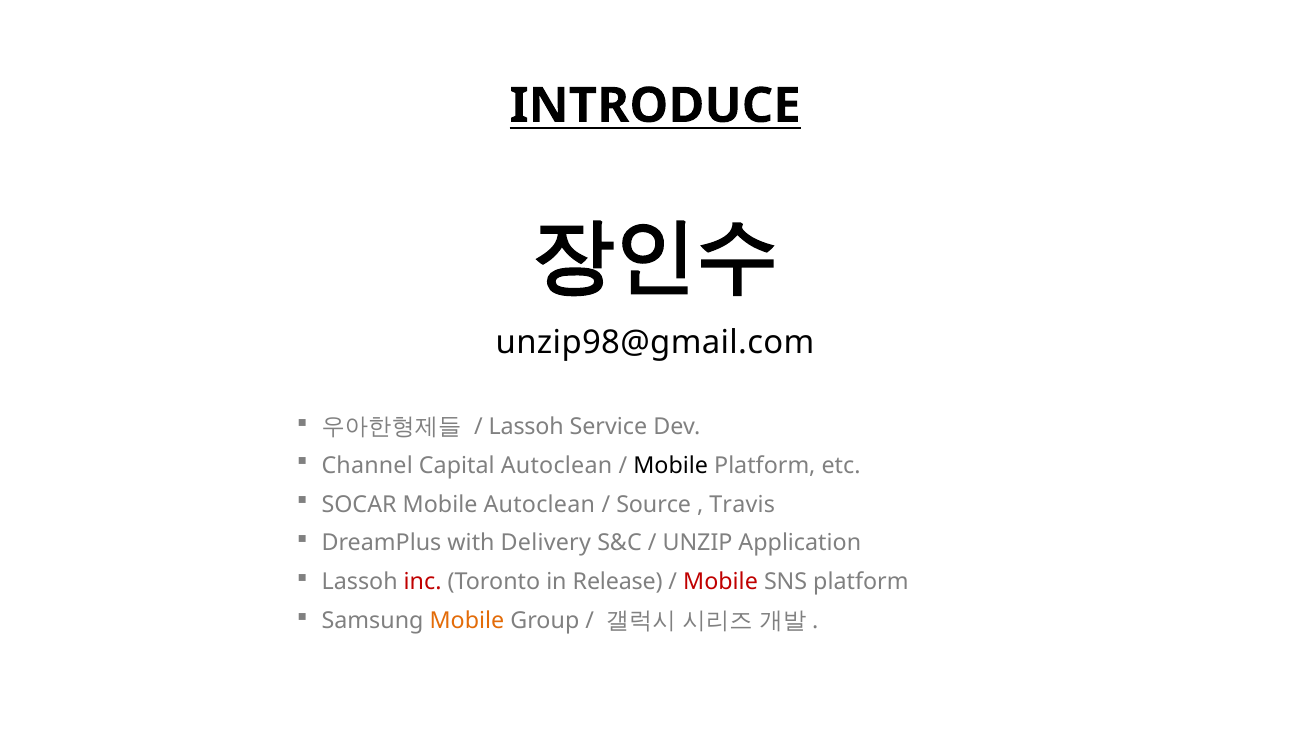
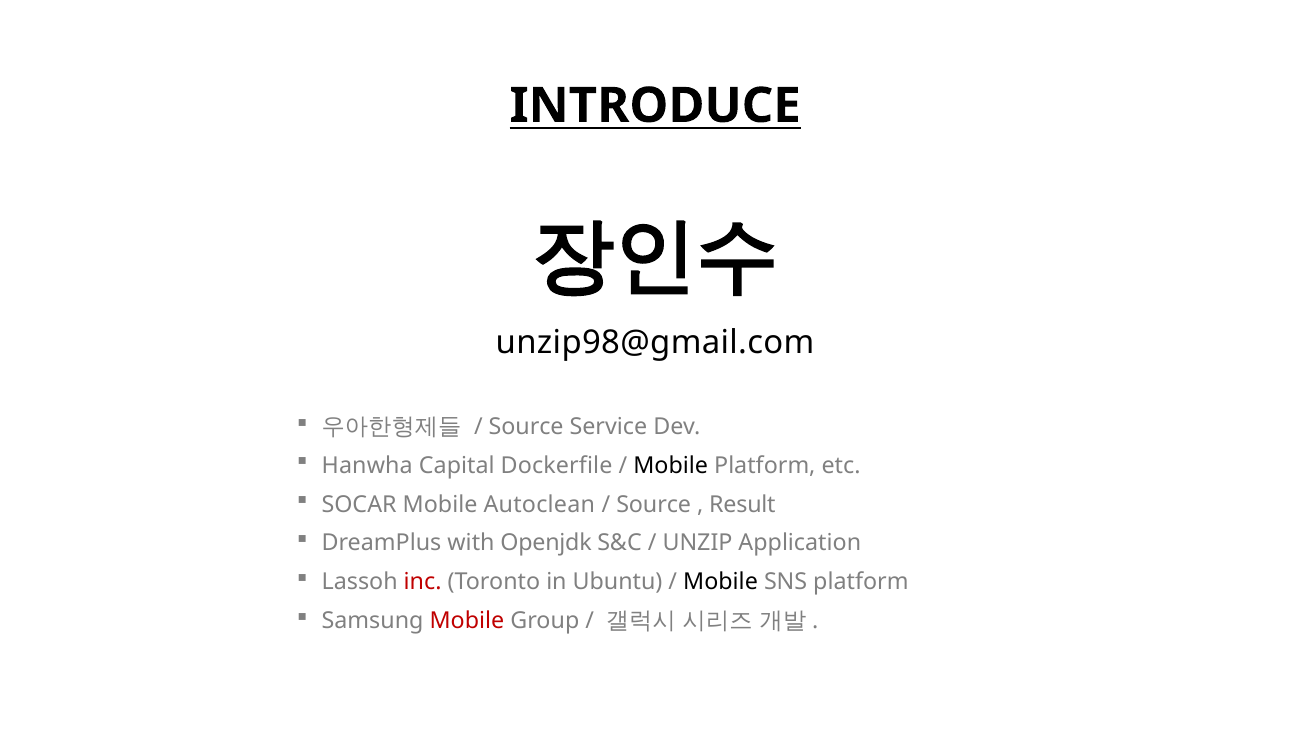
Lassoh: Lassoh -> Source (526, 427)
Channel: Channel -> Hanwha (367, 466)
Capital Autoclean: Autoclean -> Dockerfile (557, 466)
Travis: Travis -> Result (742, 504)
Delivery: Delivery -> Openjdk (546, 543)
Release: Release -> Ubuntu (618, 582)
Mobile colour: red -> black (721, 582)
Mobile colour: orange -> red (467, 621)
